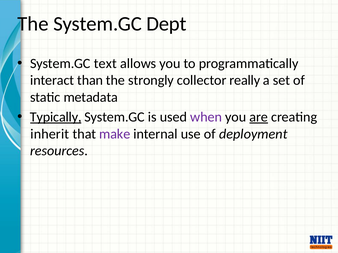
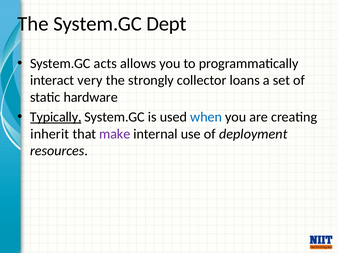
text: text -> acts (105, 64)
than: than -> very (90, 80)
really: really -> loans (245, 80)
metadata: metadata -> hardware (91, 97)
when colour: purple -> blue (206, 117)
are underline: present -> none (259, 117)
